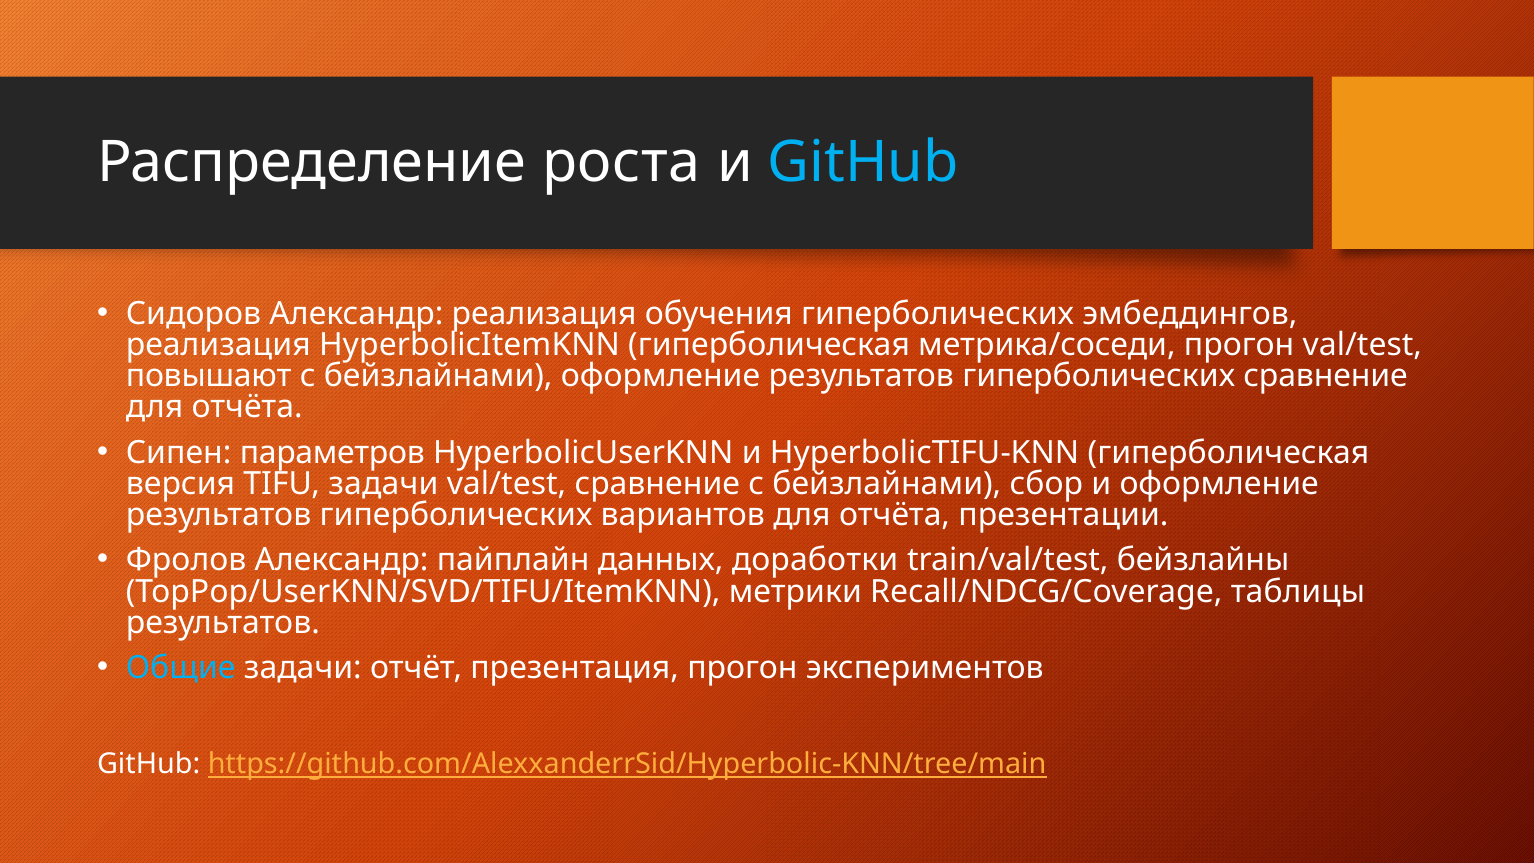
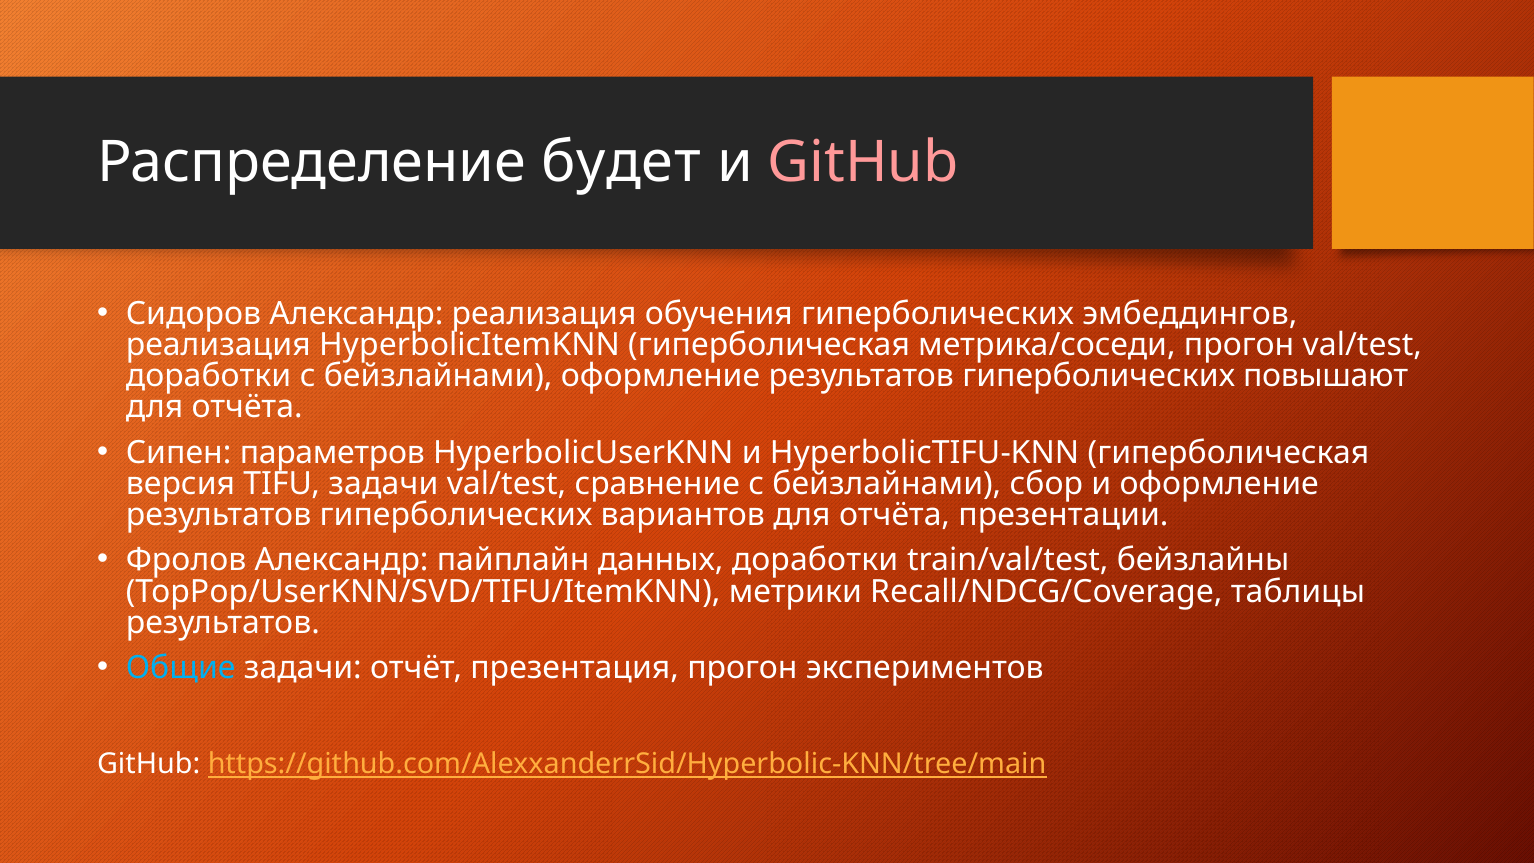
роста: роста -> будет (621, 162)
GitHub colour: light blue -> pink (863, 162)
повышают: повышают -> доработки (209, 376)
гиперболических сравнение: сравнение -> повышают (1326, 376)
